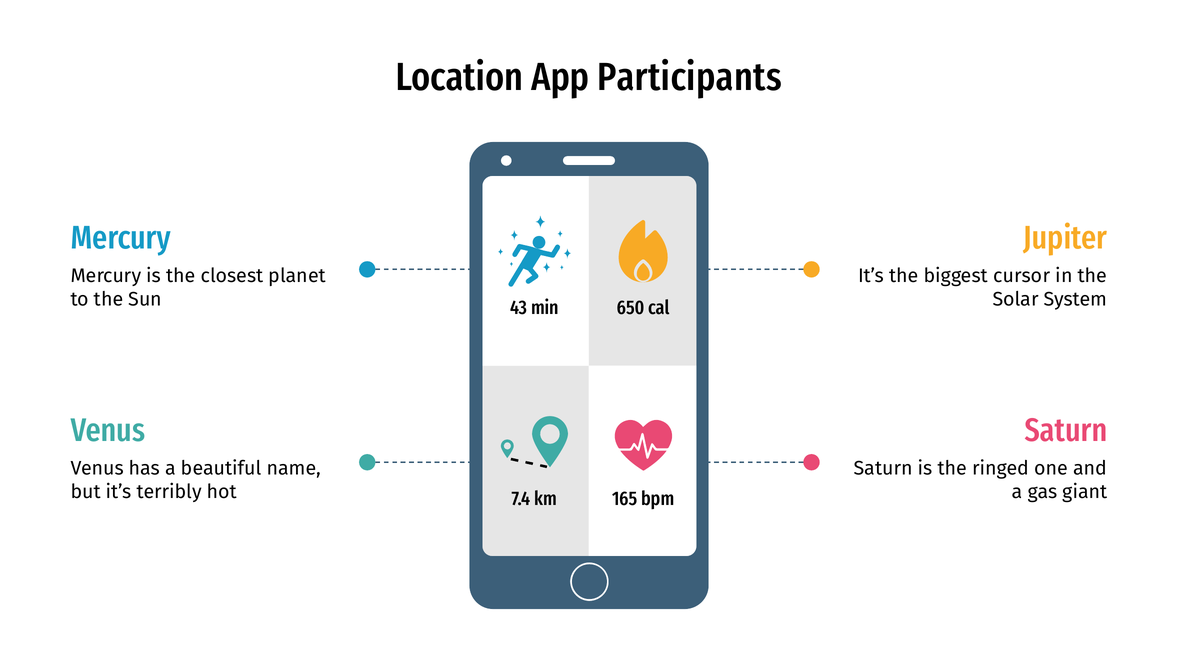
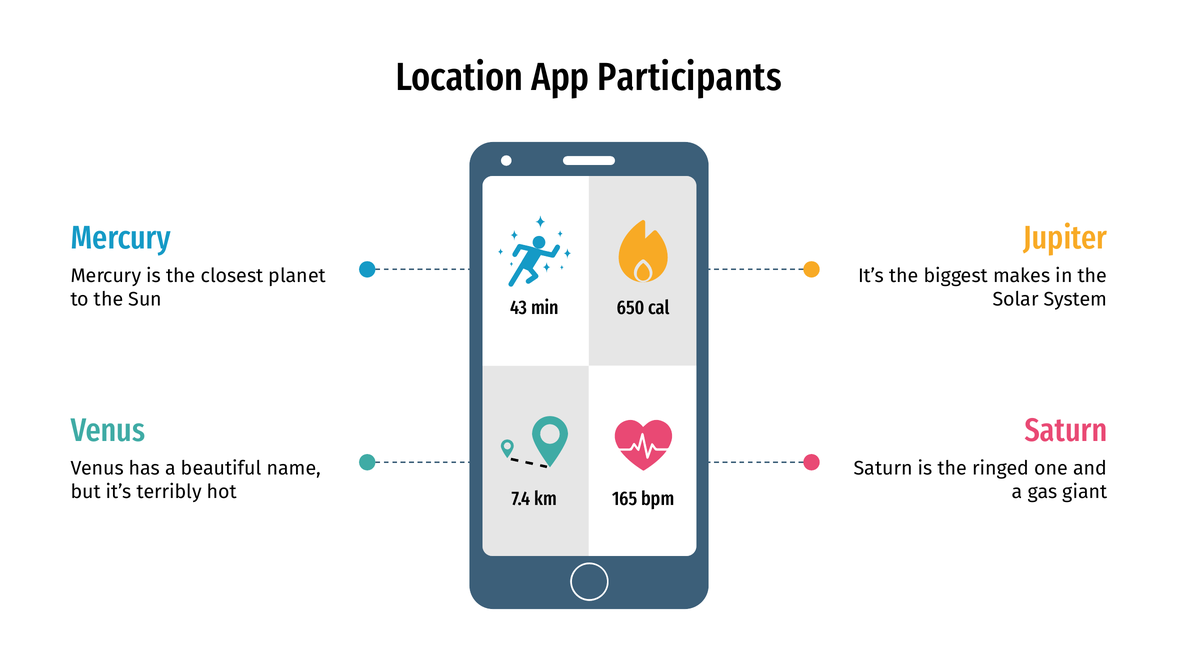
cursor: cursor -> makes (1022, 276)
